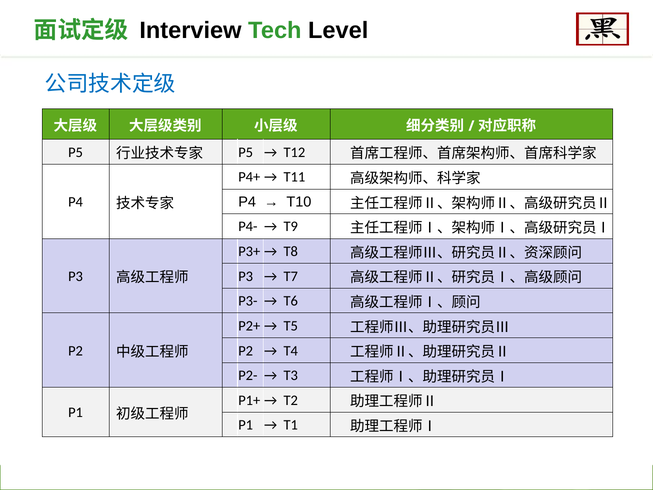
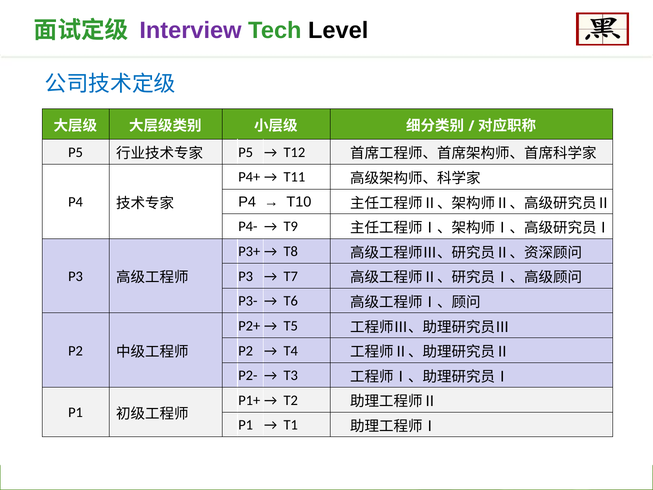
Interview colour: black -> purple (190, 31)
